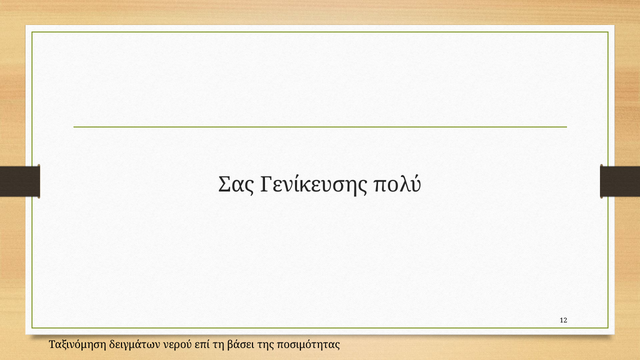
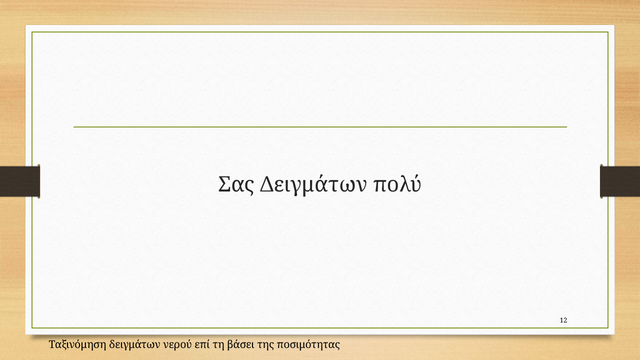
Σας Γενίκευσης: Γενίκευσης -> Δειγμάτων (314, 185)
